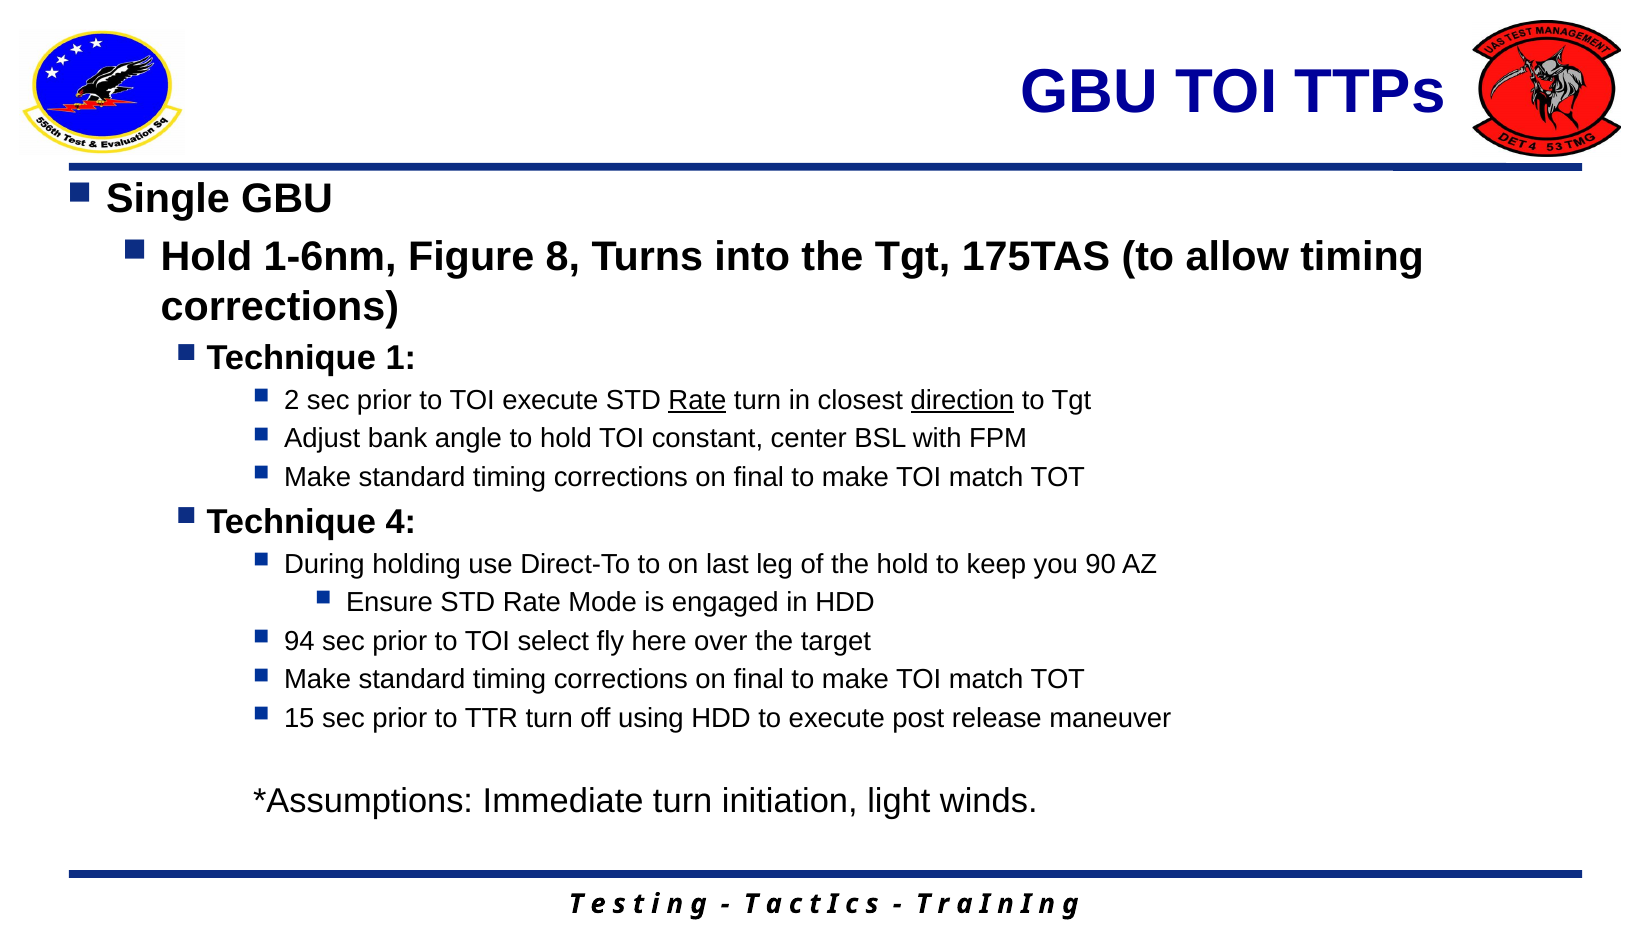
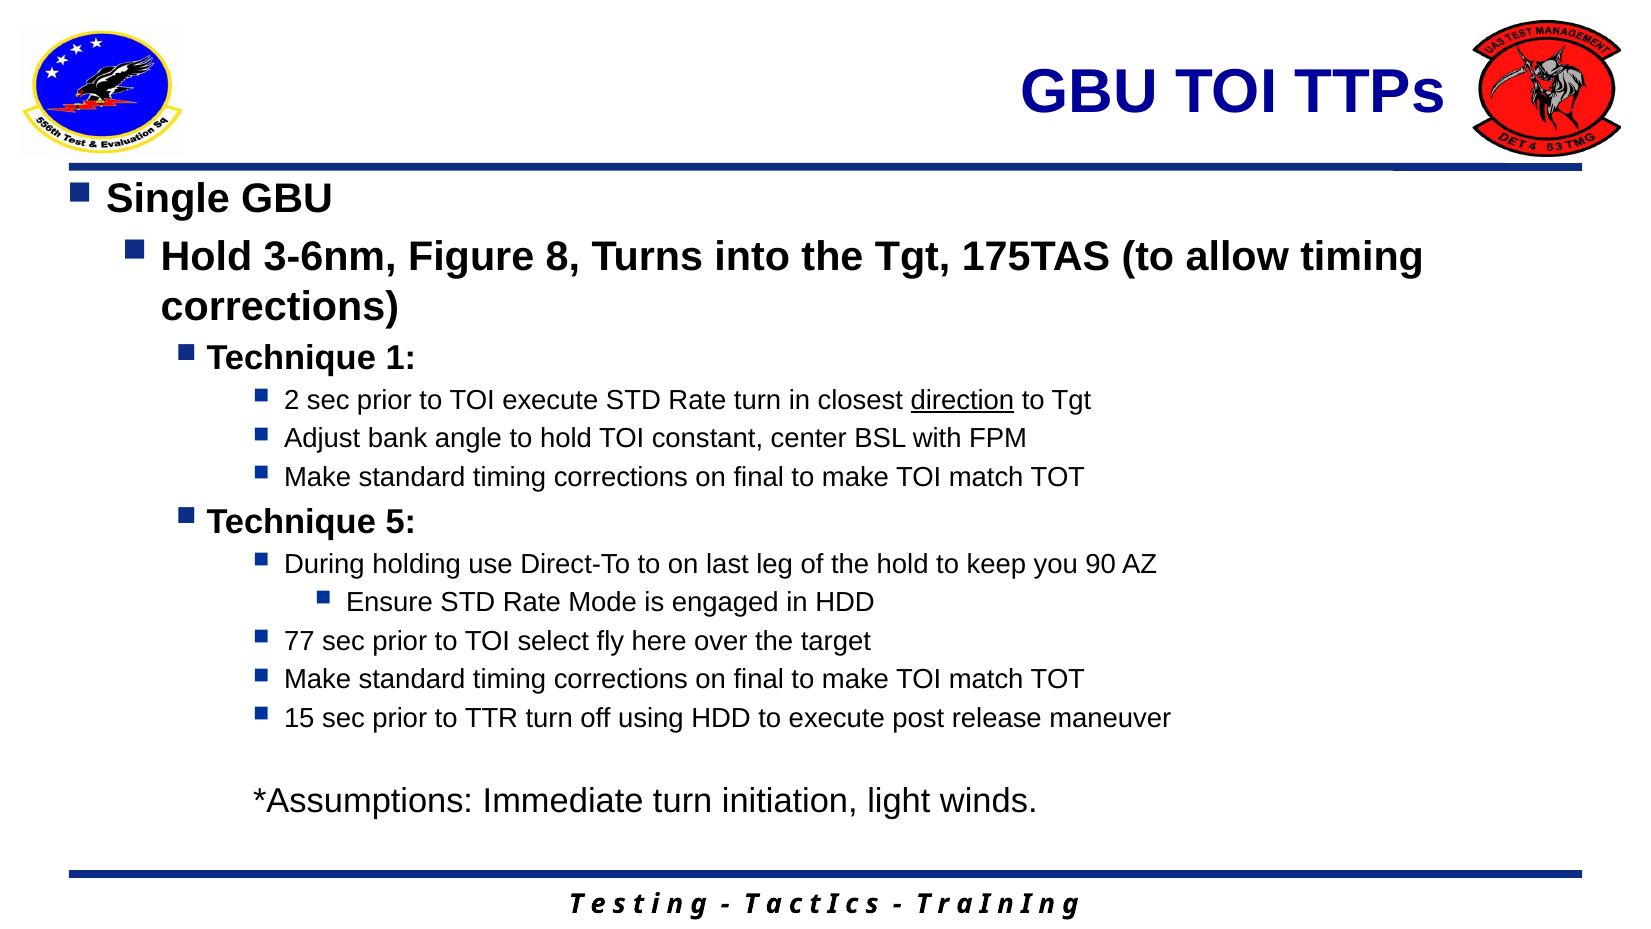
1-6nm: 1-6nm -> 3-6nm (330, 257)
Rate underline: present -> none (697, 400)
4: 4 -> 5 (401, 522)
94: 94 -> 77 (299, 641)
